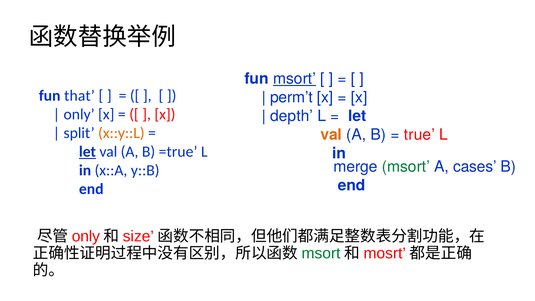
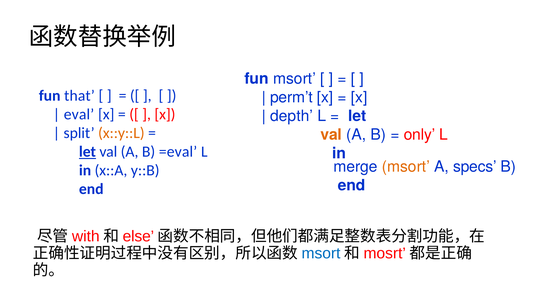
msort underline: present -> none (294, 79)
only: only -> eval (79, 114)
true: true -> only (420, 135)
=true: =true -> =eval (178, 152)
msort colour: green -> orange (406, 167)
cases: cases -> specs (475, 167)
only: only -> with (86, 236)
size: size -> else (138, 236)
msort colour: green -> blue (321, 253)
